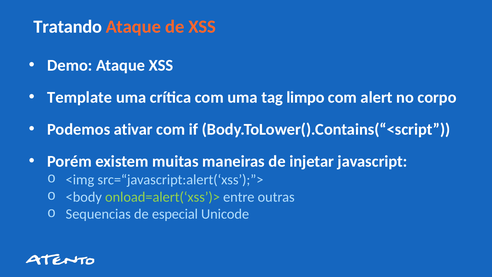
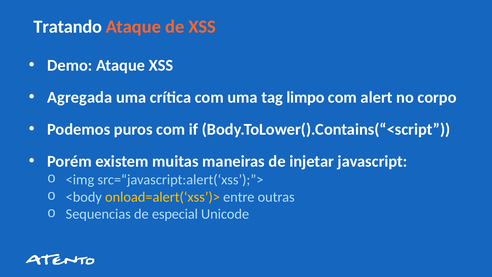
Template: Template -> Agregada (80, 97)
ativar: ativar -> puros (133, 129)
onload=alert(‘xss’)> colour: light green -> yellow (162, 197)
